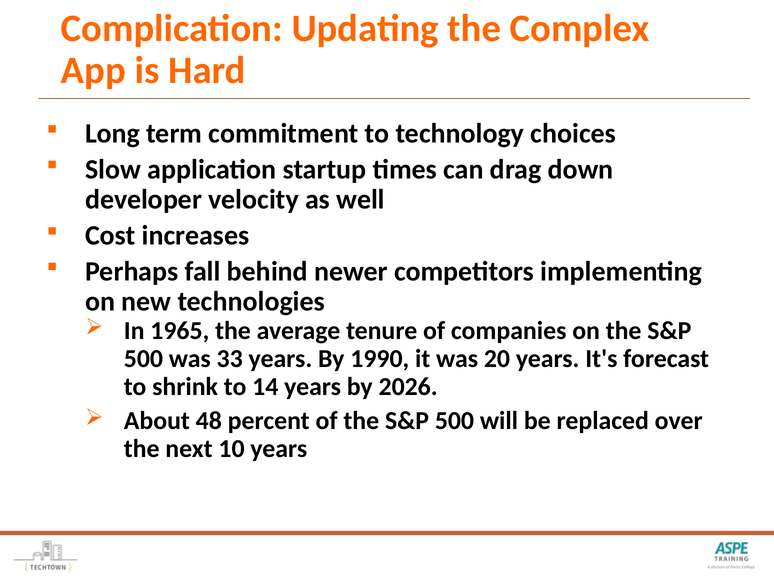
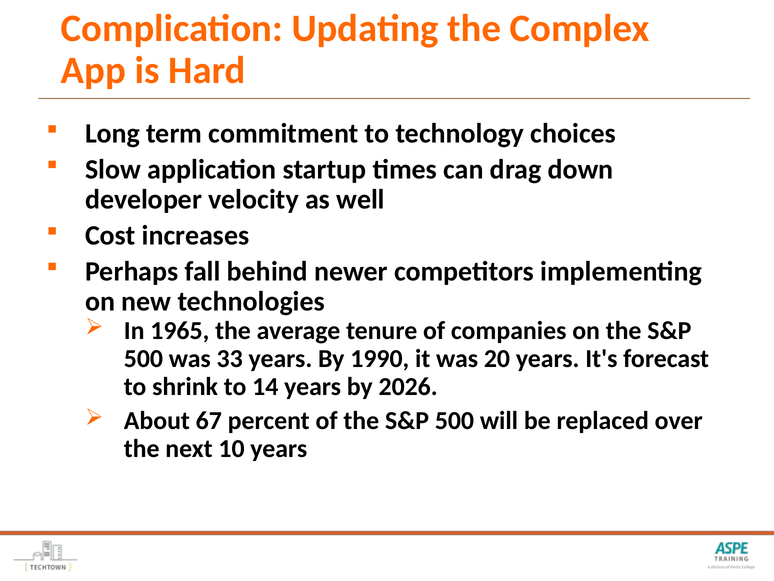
48: 48 -> 67 (209, 421)
